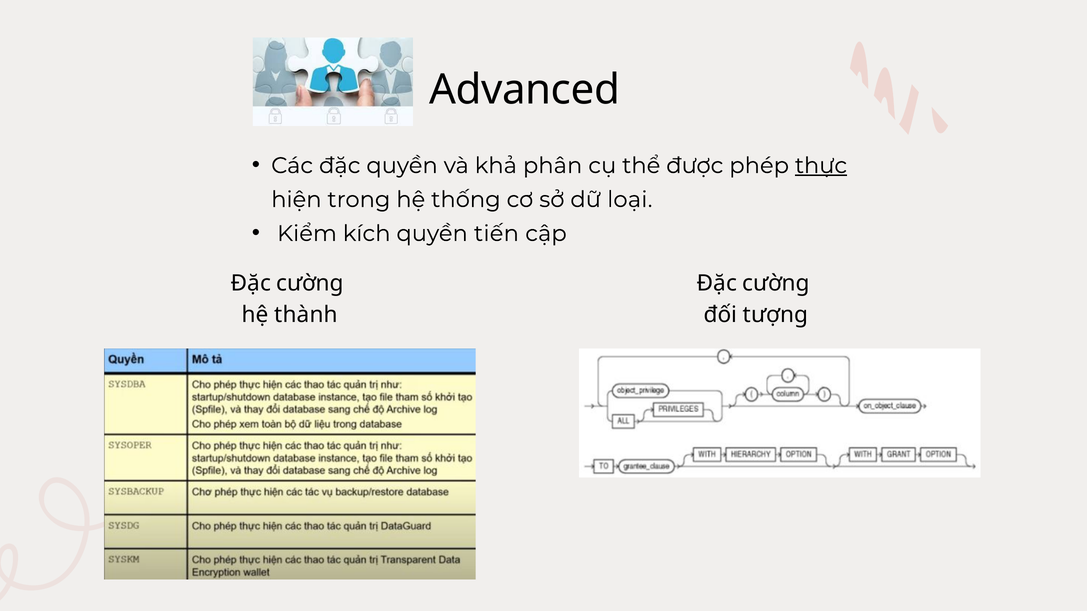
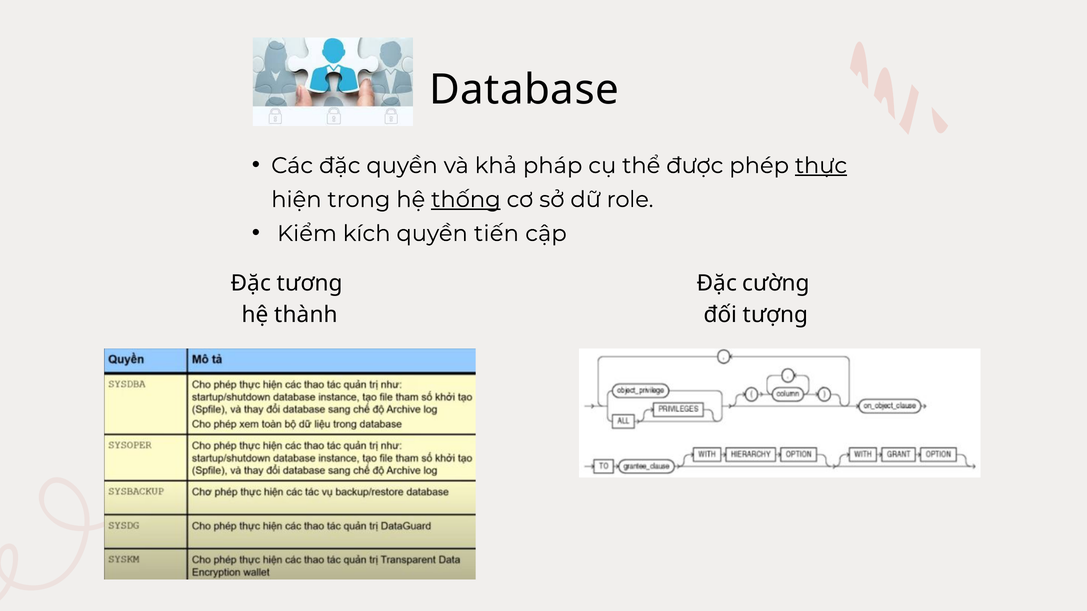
Advanced: Advanced -> Database (524, 90)
phân: phân -> pháp (553, 166)
thống underline: none -> present (466, 200)
loại: loại -> role (630, 200)
cường: cường -> tương (310, 283)
